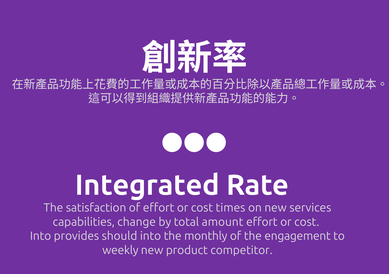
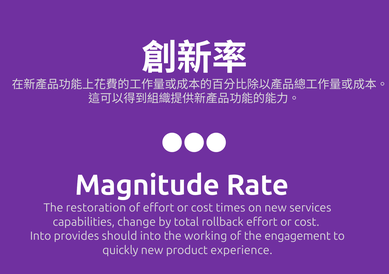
Integrated: Integrated -> Magnitude (147, 185)
satisfaction: satisfaction -> restoration (96, 208)
amount: amount -> rollback (223, 222)
monthly: monthly -> working (206, 236)
weekly: weekly -> quickly (120, 250)
competitor: competitor -> experience (241, 250)
